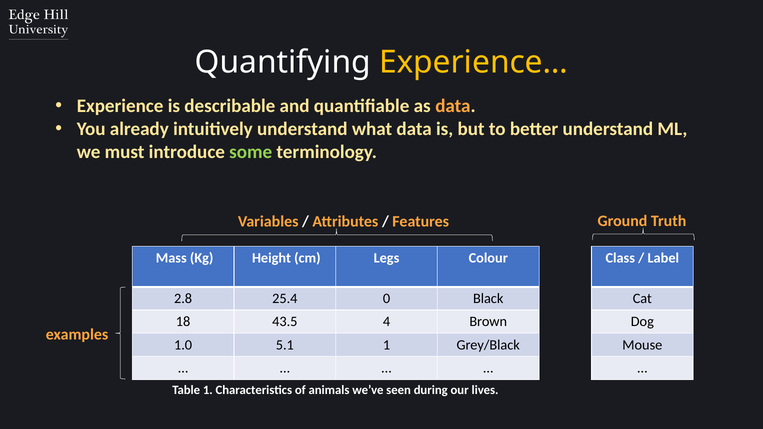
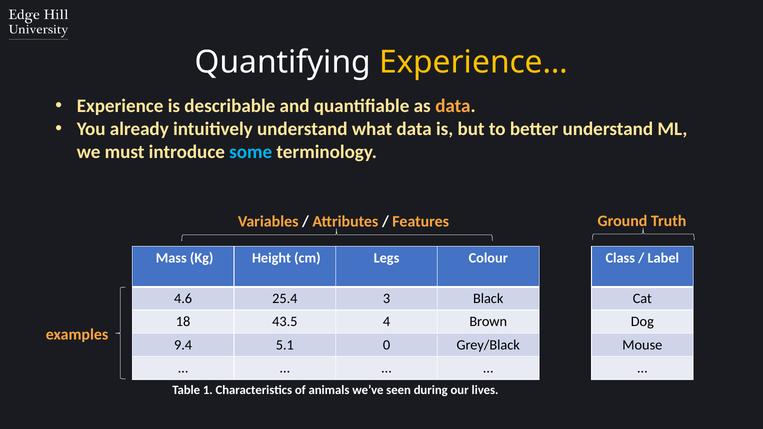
some colour: light green -> light blue (251, 152)
2.8: 2.8 -> 4.6 (183, 299)
0: 0 -> 3 (387, 299)
1.0: 1.0 -> 9.4 (183, 345)
5.1 1: 1 -> 0 (387, 345)
